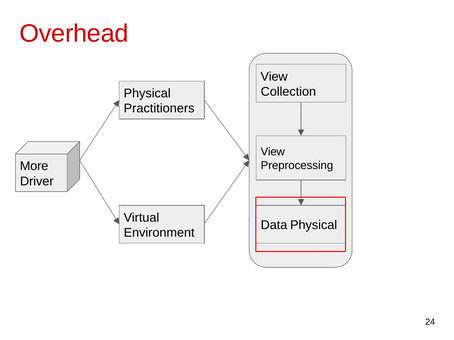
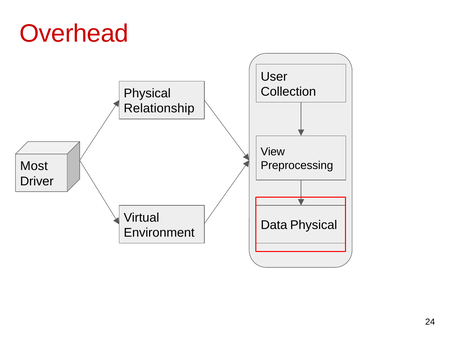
View: View -> User (274, 77)
Practitioners: Practitioners -> Relationship (159, 109)
More: More -> Most (34, 166)
